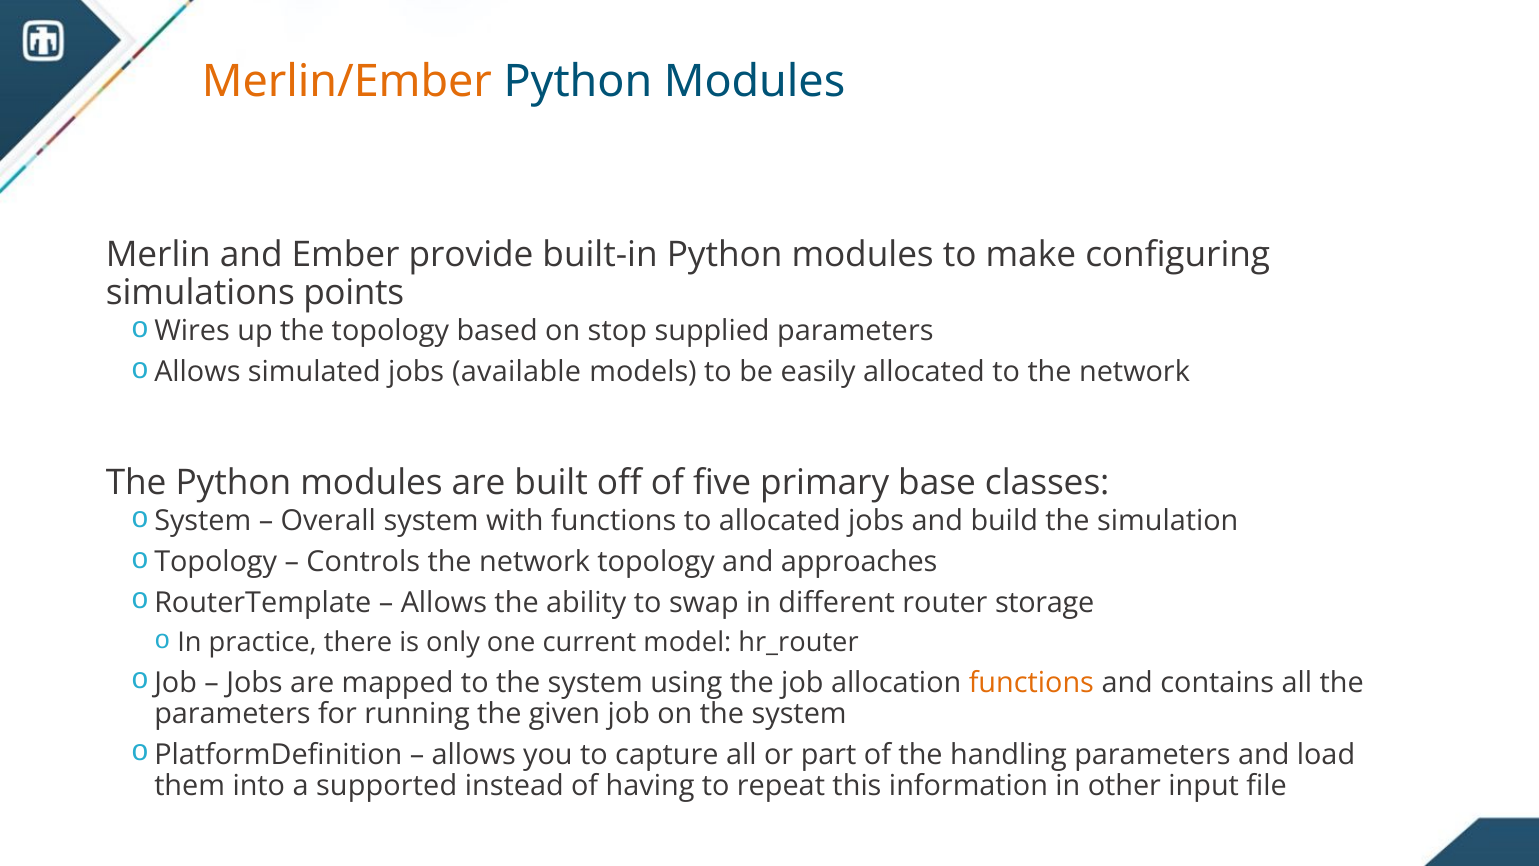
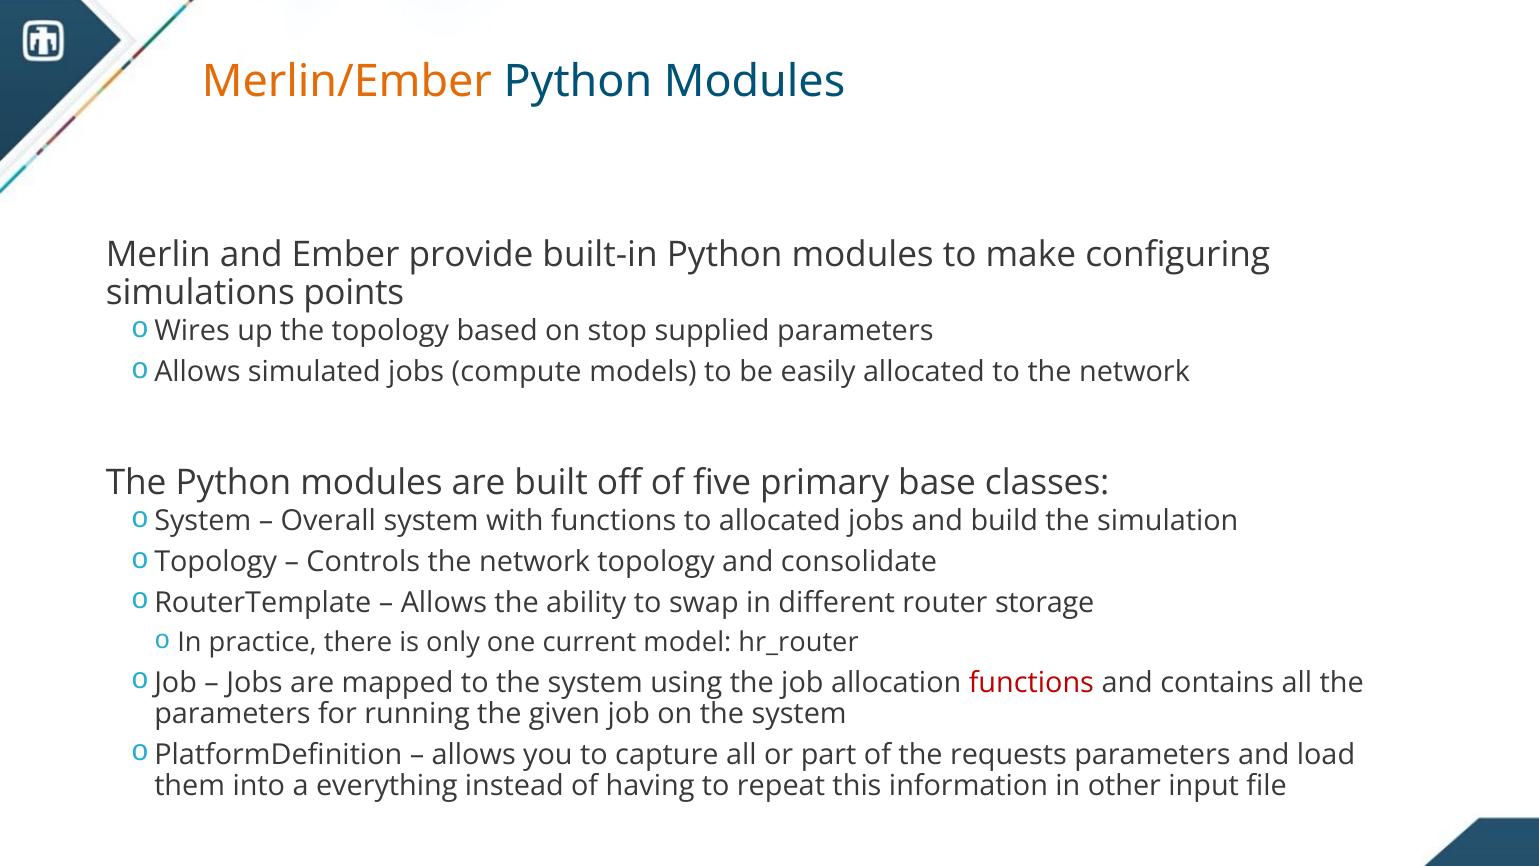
available: available -> compute (517, 372)
approaches: approaches -> consolidate (859, 562)
functions colour: orange -> red (1031, 682)
handling: handling -> requests (1008, 754)
supported: supported -> everything (387, 785)
